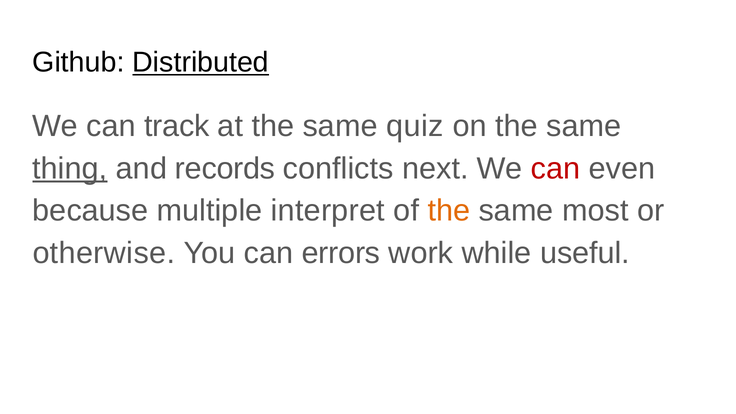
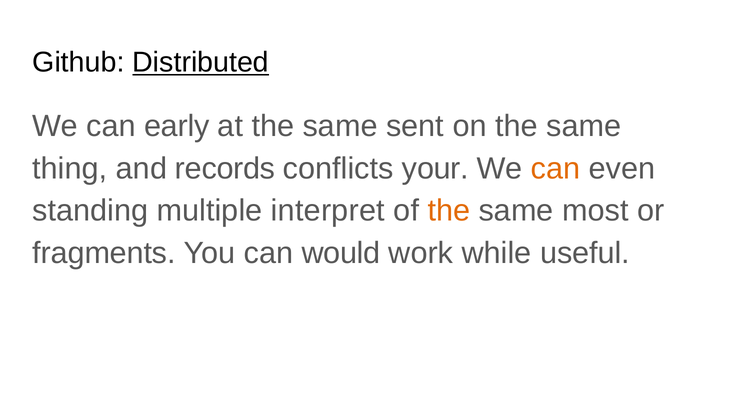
track: track -> early (177, 126)
quiz: quiz -> sent (415, 126)
thing underline: present -> none (70, 168)
next: next -> your (435, 168)
can colour: red -> orange (556, 168)
because: because -> standing (90, 211)
otherwise: otherwise -> fragments (104, 253)
errors: errors -> would (341, 253)
